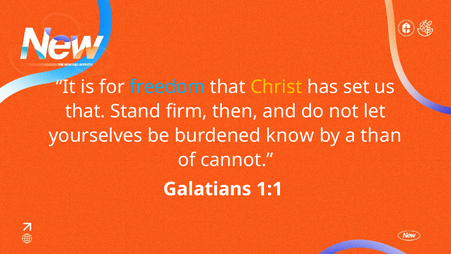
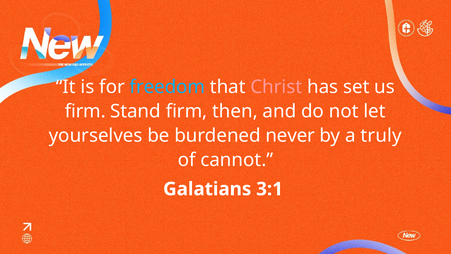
Christ colour: yellow -> pink (276, 87)
that: that -> firm (85, 111)
know: know -> never (290, 135)
than: than -> truly (381, 135)
1:1: 1:1 -> 3:1 (270, 189)
